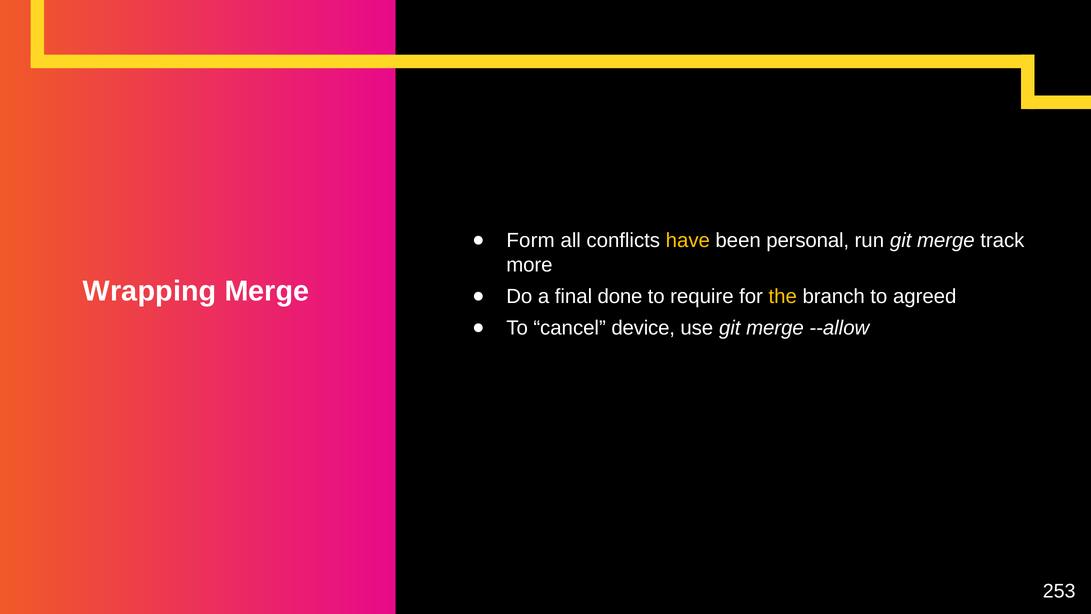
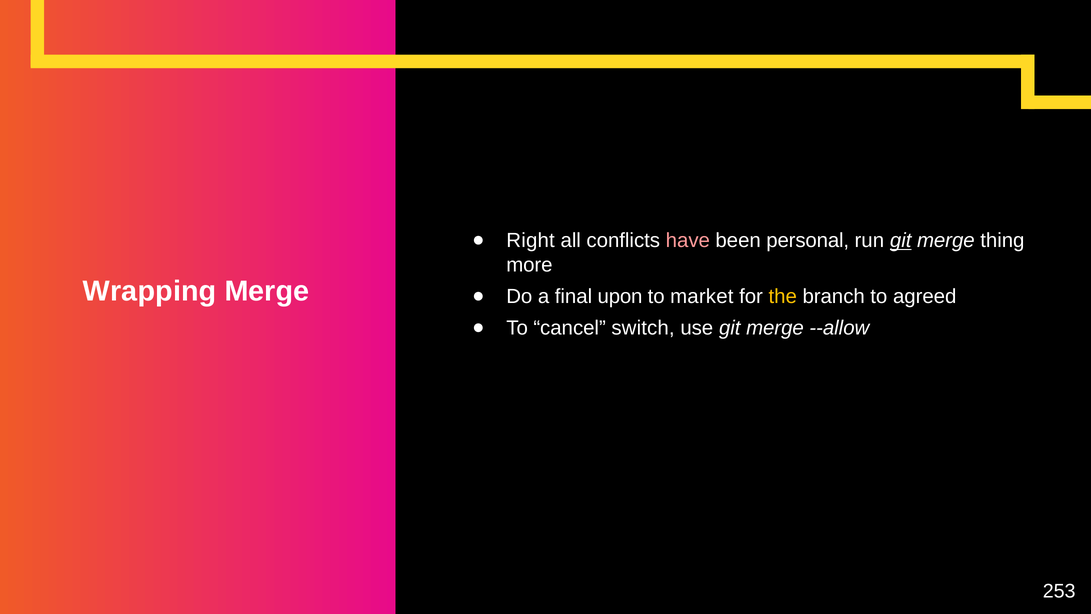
Form: Form -> Right (531, 241)
have colour: yellow -> pink (688, 241)
git underline: none -> present (901, 241)
track: track -> thing (1002, 241)
done: done -> upon (620, 296)
require: require -> market (702, 296)
device: device -> switch (643, 328)
